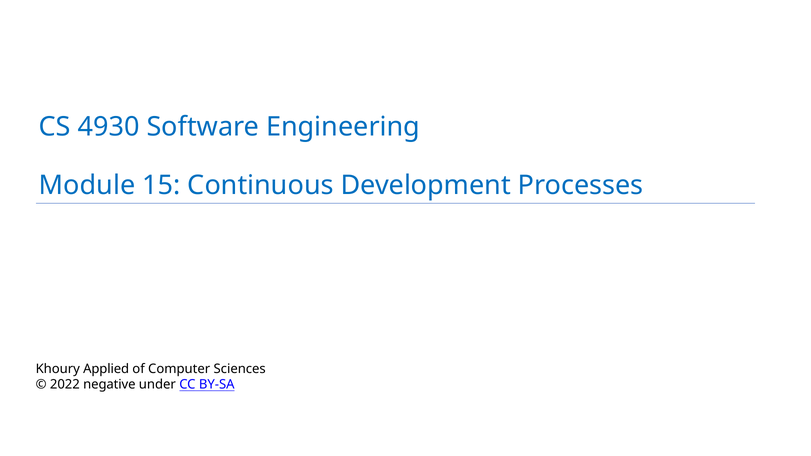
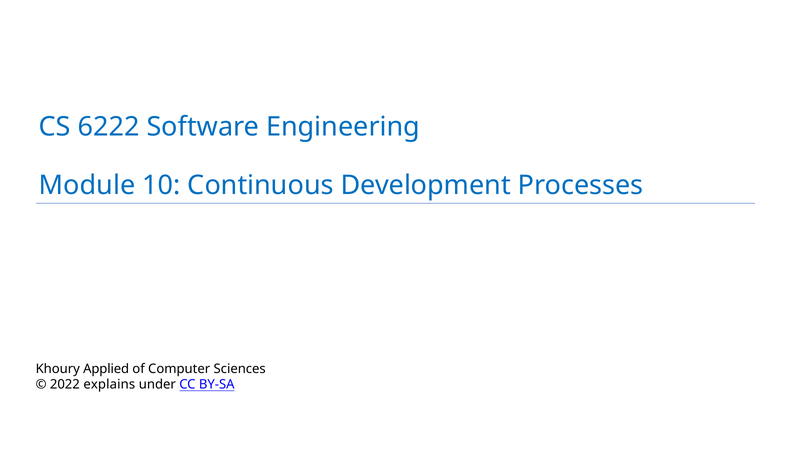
4930: 4930 -> 6222 (109, 127)
15: 15 -> 10 (161, 185)
negative: negative -> explains (109, 385)
